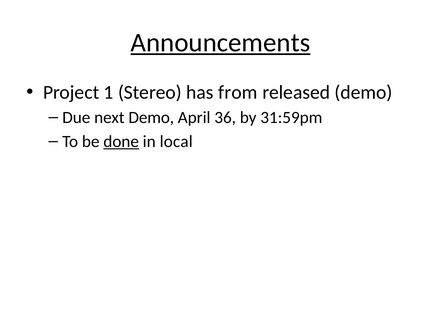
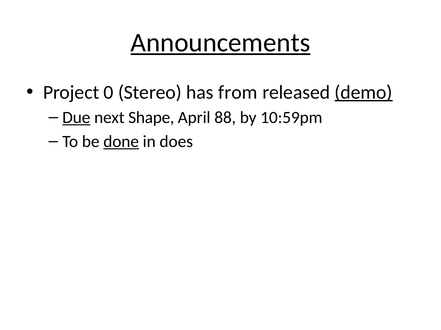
1: 1 -> 0 (109, 93)
demo underline: none -> present (364, 93)
Due underline: none -> present (76, 118)
next Demo: Demo -> Shape (151, 118)
36: 36 -> 88 (225, 118)
31:59pm: 31:59pm -> 10:59pm (291, 118)
local: local -> does (176, 142)
